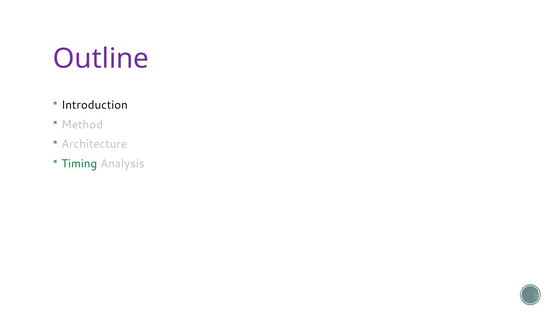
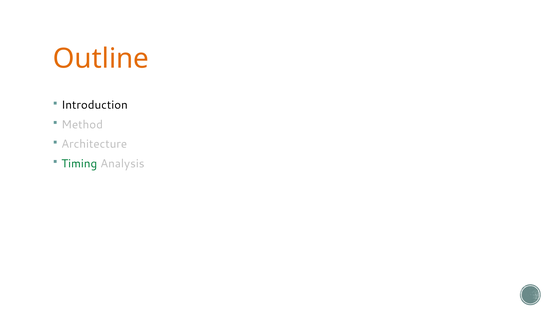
Outline colour: purple -> orange (101, 59)
